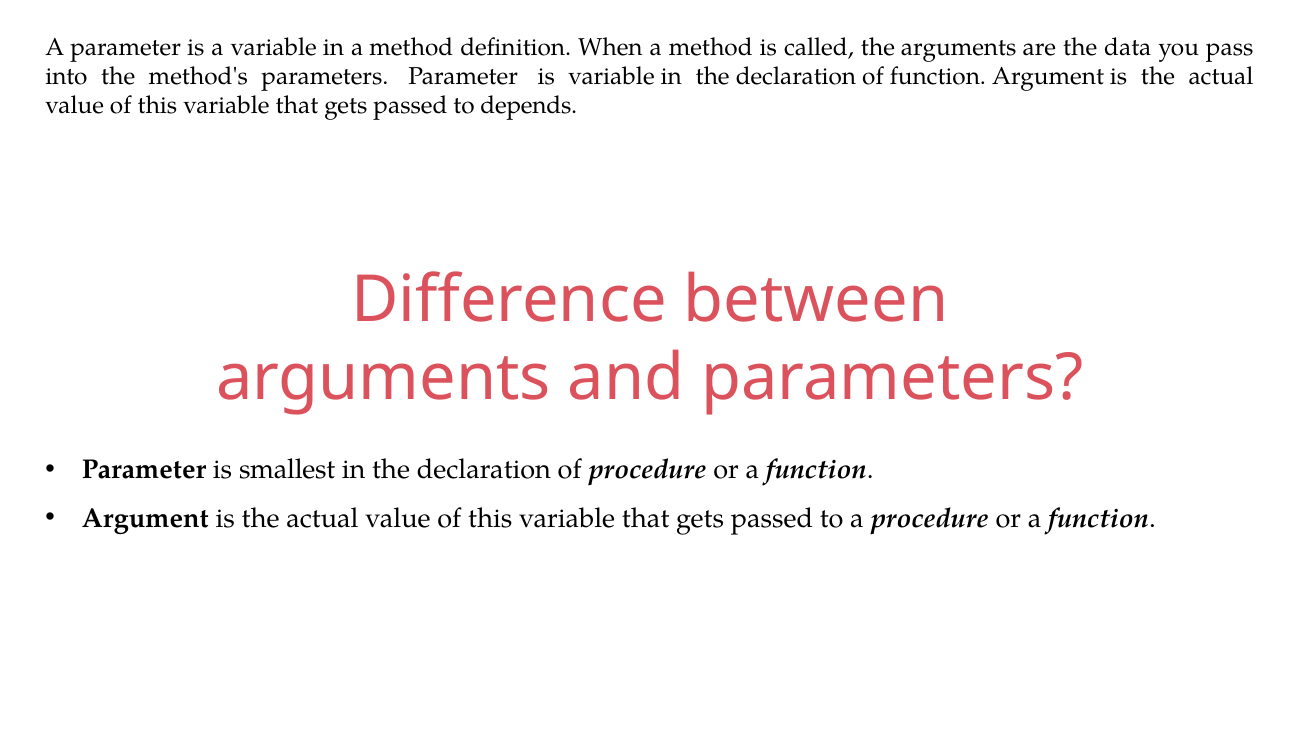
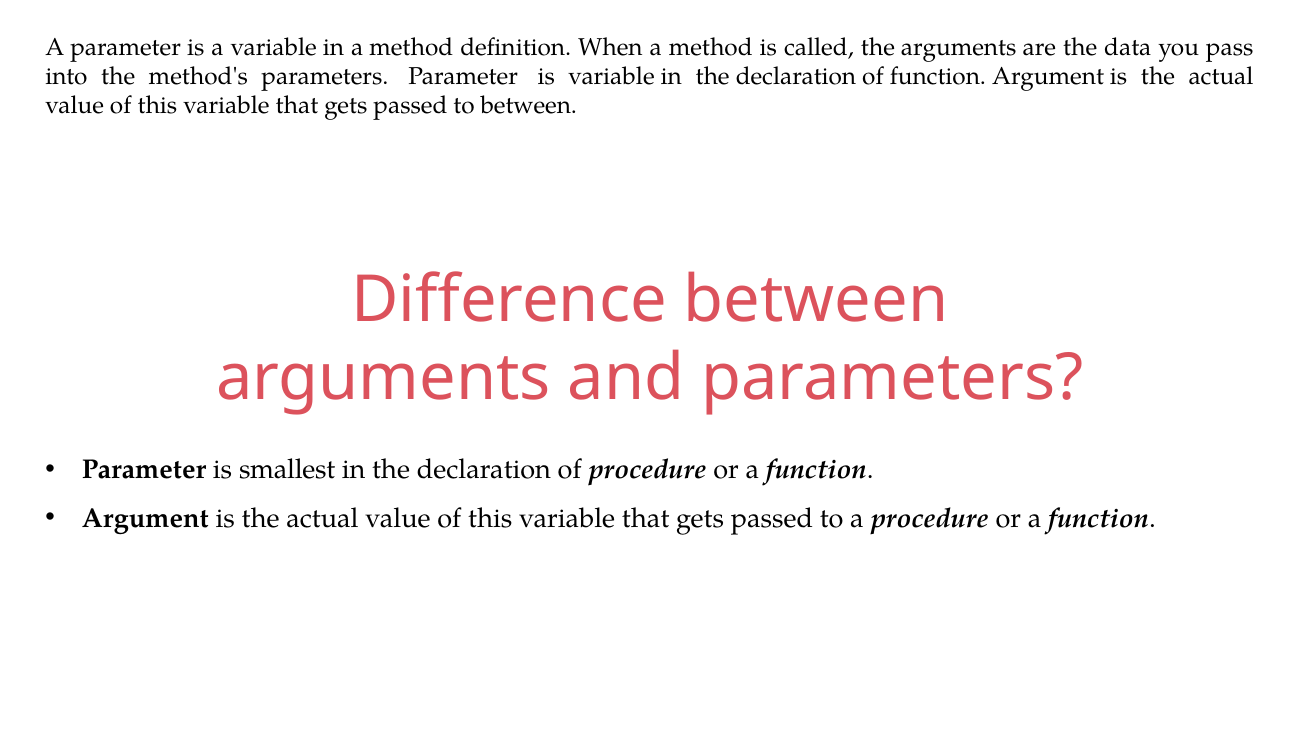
to depends: depends -> between (529, 106)
